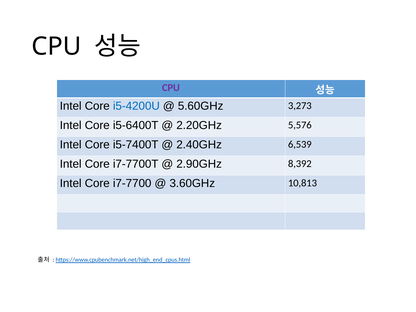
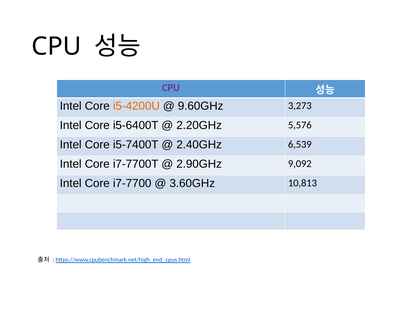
i5-4200U colour: blue -> orange (136, 106)
5.60GHz: 5.60GHz -> 9.60GHz (201, 106)
8,392: 8,392 -> 9,092 (300, 164)
